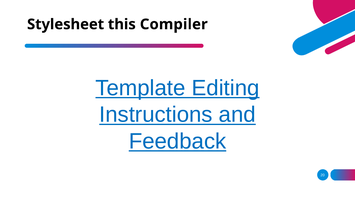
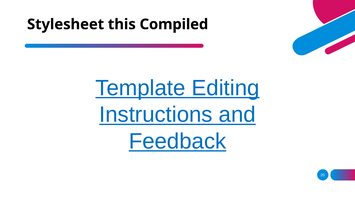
Compiler: Compiler -> Compiled (174, 24)
